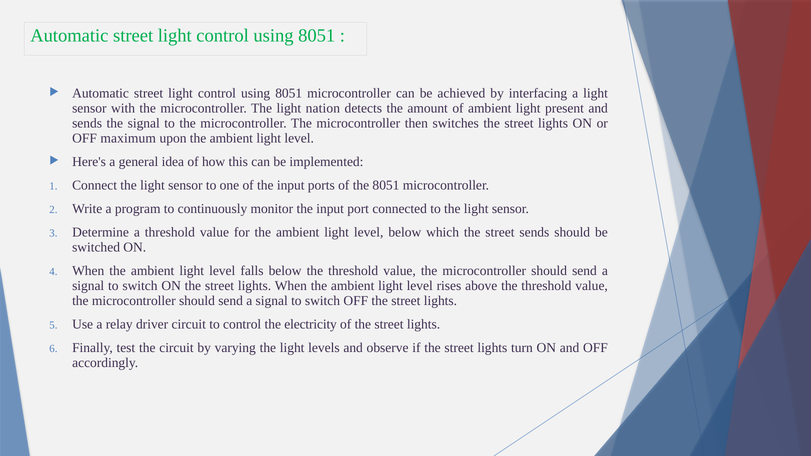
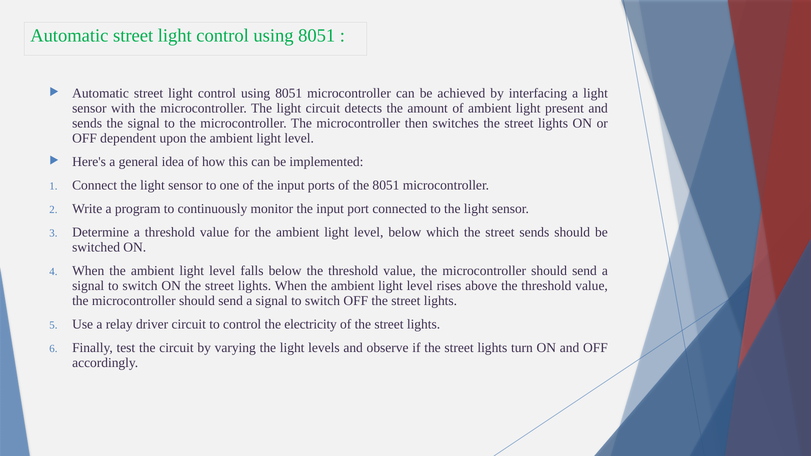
light nation: nation -> circuit (323, 109)
maximum: maximum -> dependent (128, 139)
